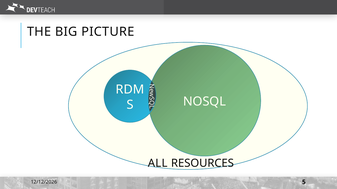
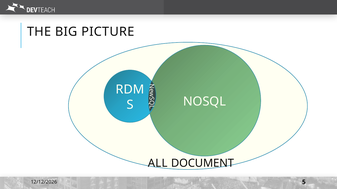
RESOURCES: RESOURCES -> DOCUMENT (203, 164)
